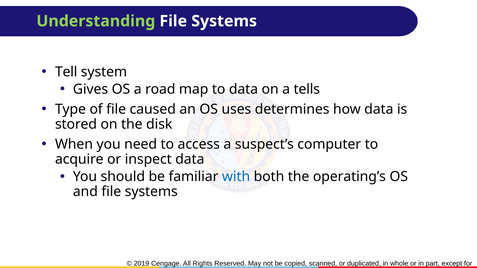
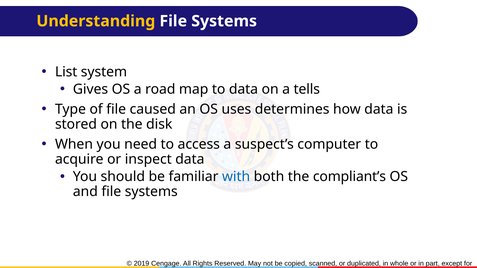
Understanding colour: light green -> yellow (96, 21)
Tell: Tell -> List (66, 72)
operating’s: operating’s -> compliant’s (349, 177)
